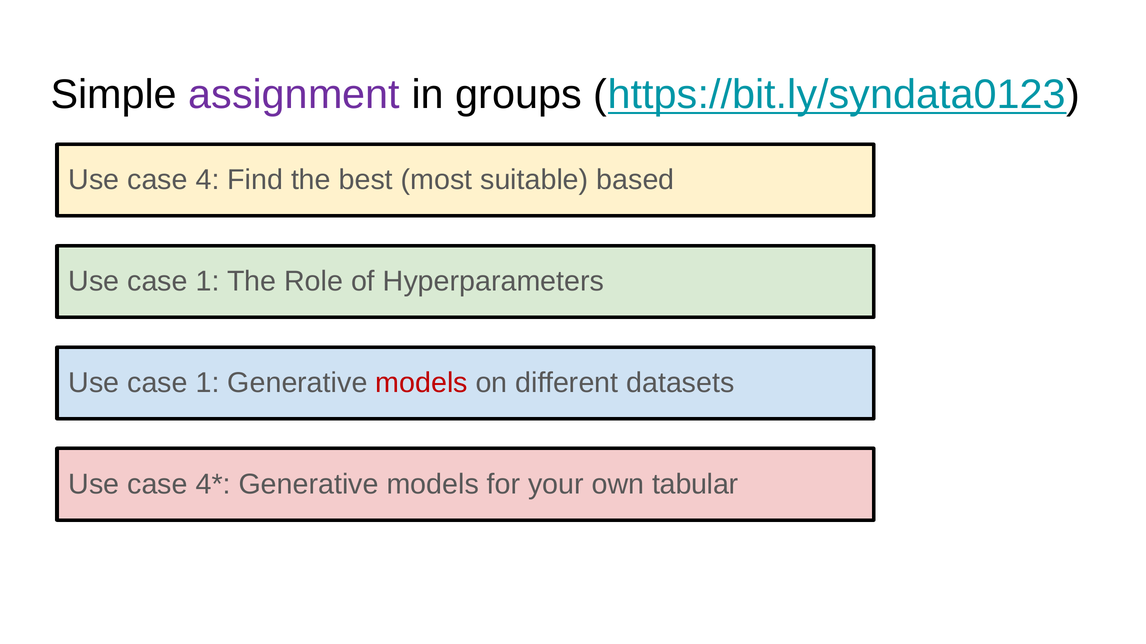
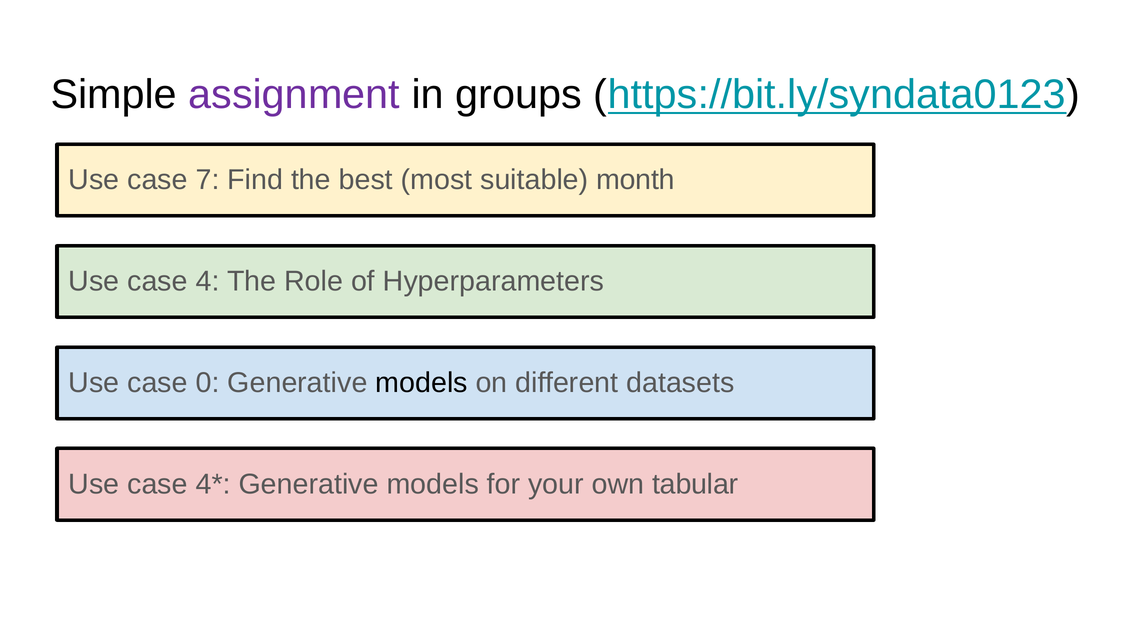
4: 4 -> 7 (207, 180)
based: based -> month (635, 180)
1: 1 -> 4 (207, 282)
1: 1 -> 0 (207, 383)
models colour: red -> black (422, 383)
